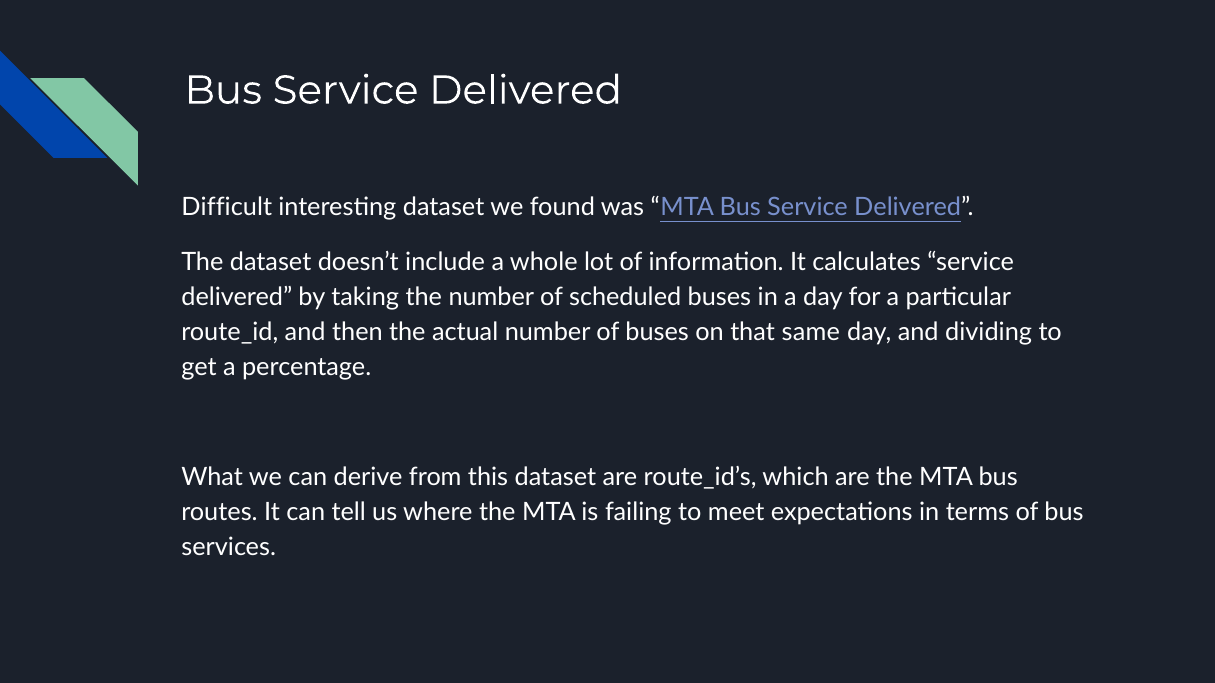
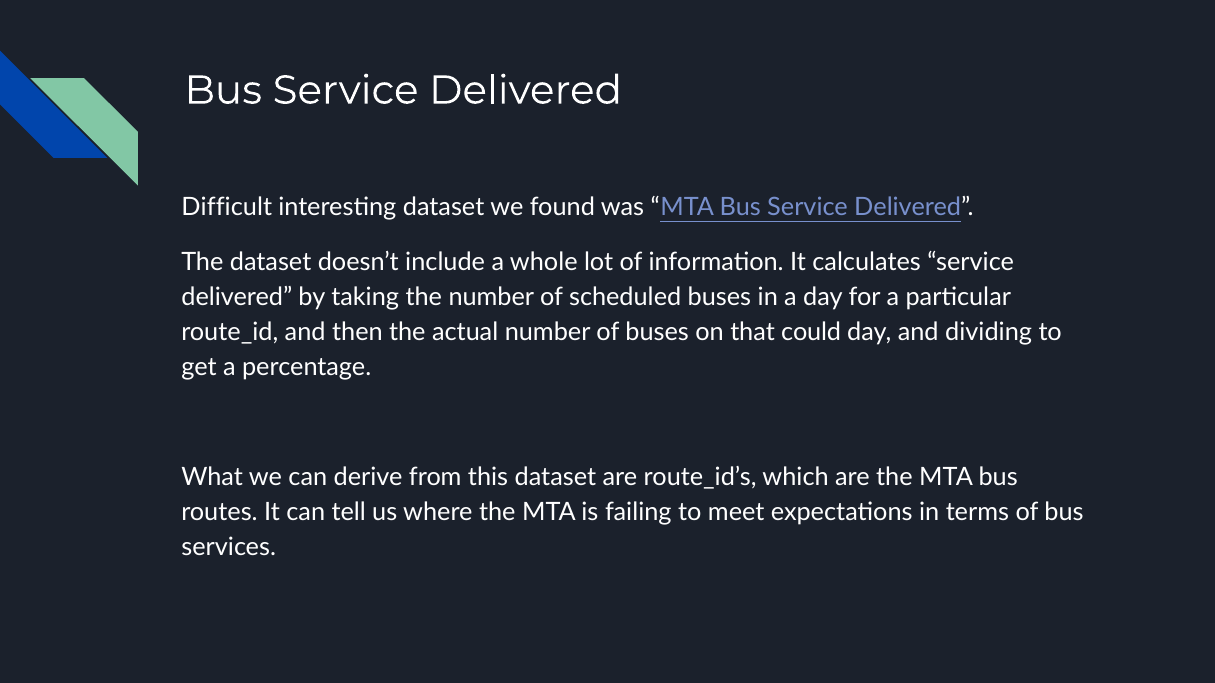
same: same -> could (811, 332)
